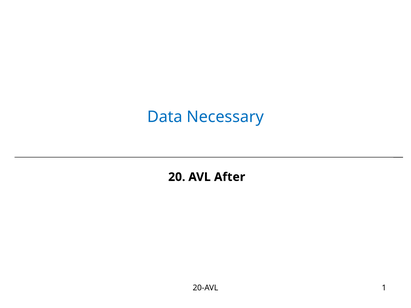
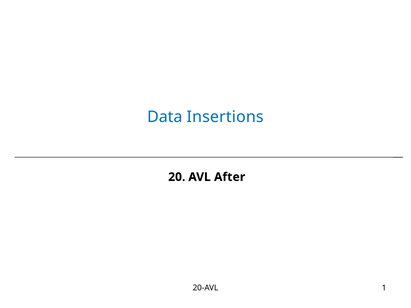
Necessary: Necessary -> Insertions (225, 117)
